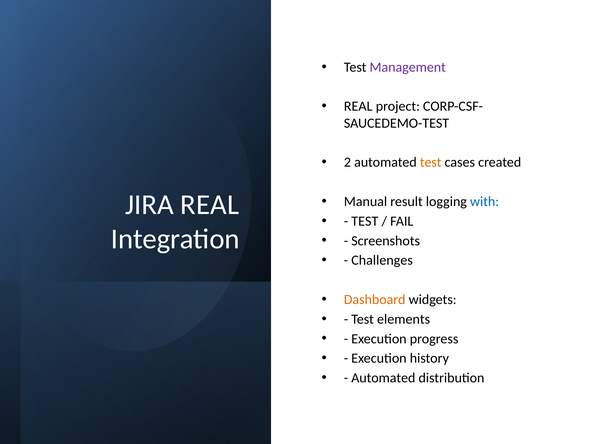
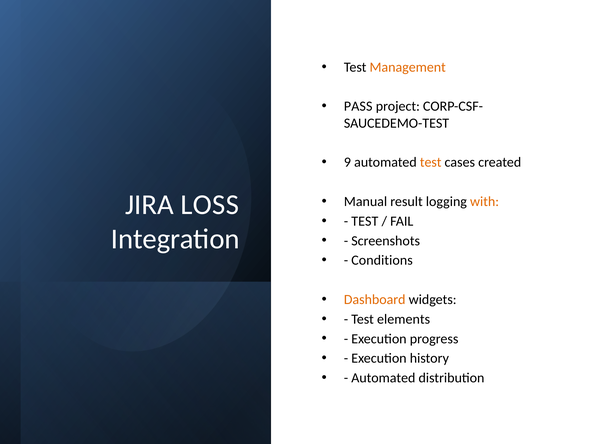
Management colour: purple -> orange (408, 67)
REAL: REAL -> PASS (358, 106)
2: 2 -> 9 (347, 162)
JIRA REAL: REAL -> LOSS (210, 205)
with colour: blue -> orange (485, 202)
Challenges: Challenges -> Conditions (382, 260)
